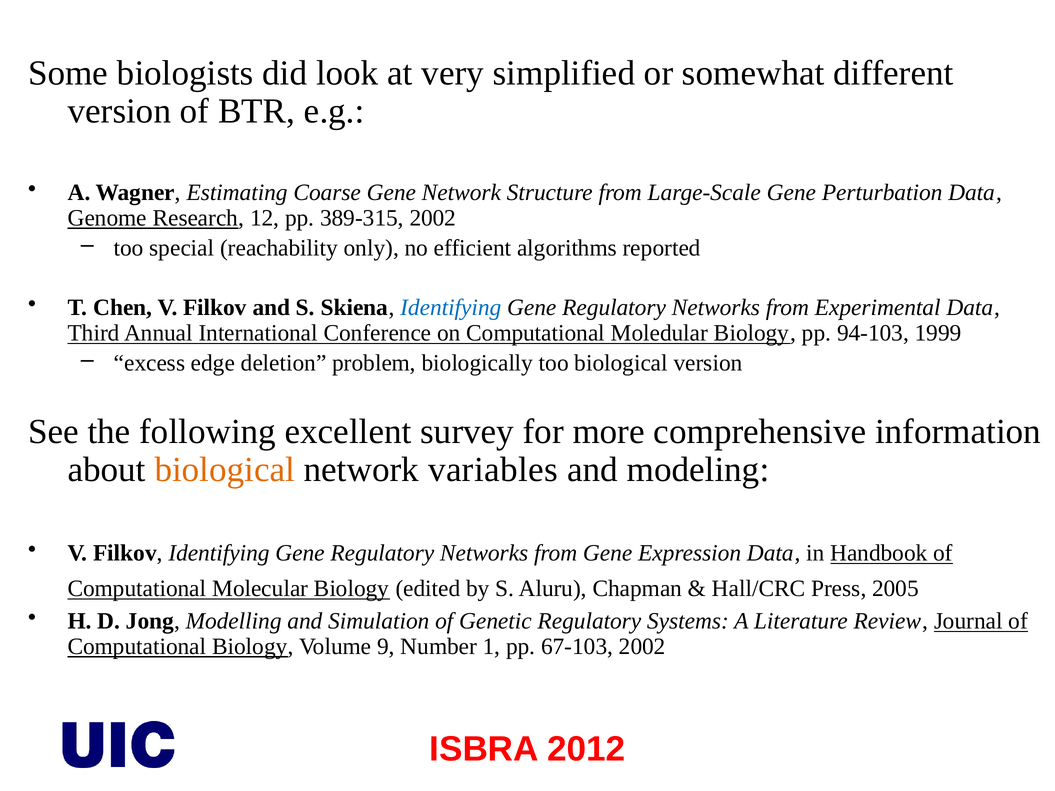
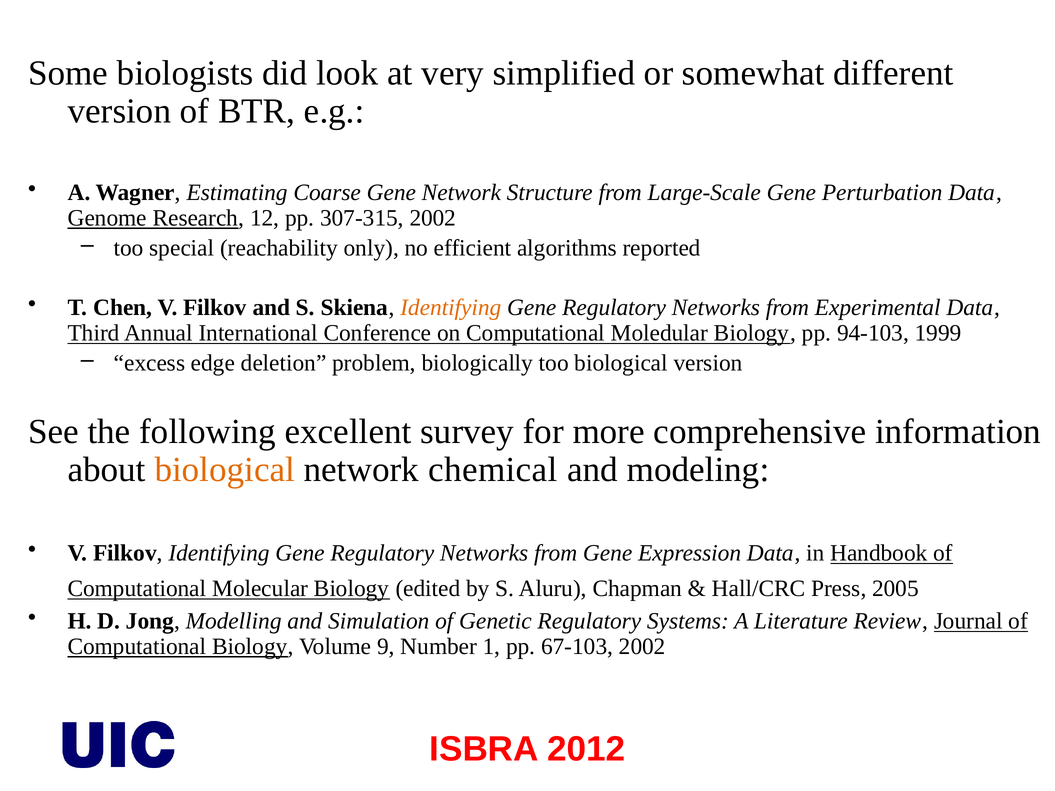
389-315: 389-315 -> 307-315 (362, 218)
Identifying colour: blue -> orange (451, 308)
variables: variables -> chemical (493, 470)
